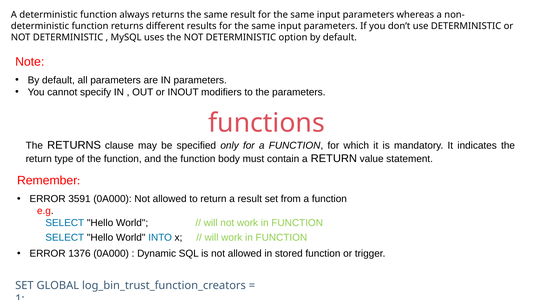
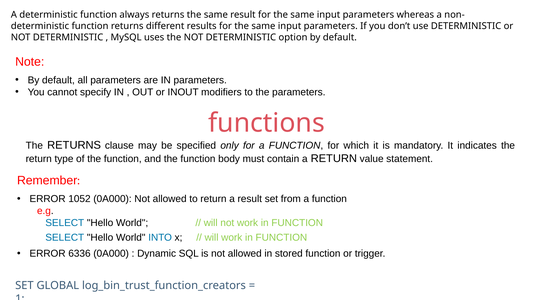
3591: 3591 -> 1052 (79, 199)
1376: 1376 -> 6336 (79, 253)
